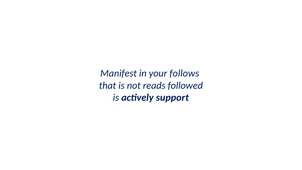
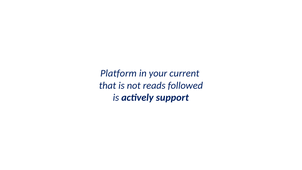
Manifest: Manifest -> Platform (118, 73)
follows: follows -> current (184, 73)
